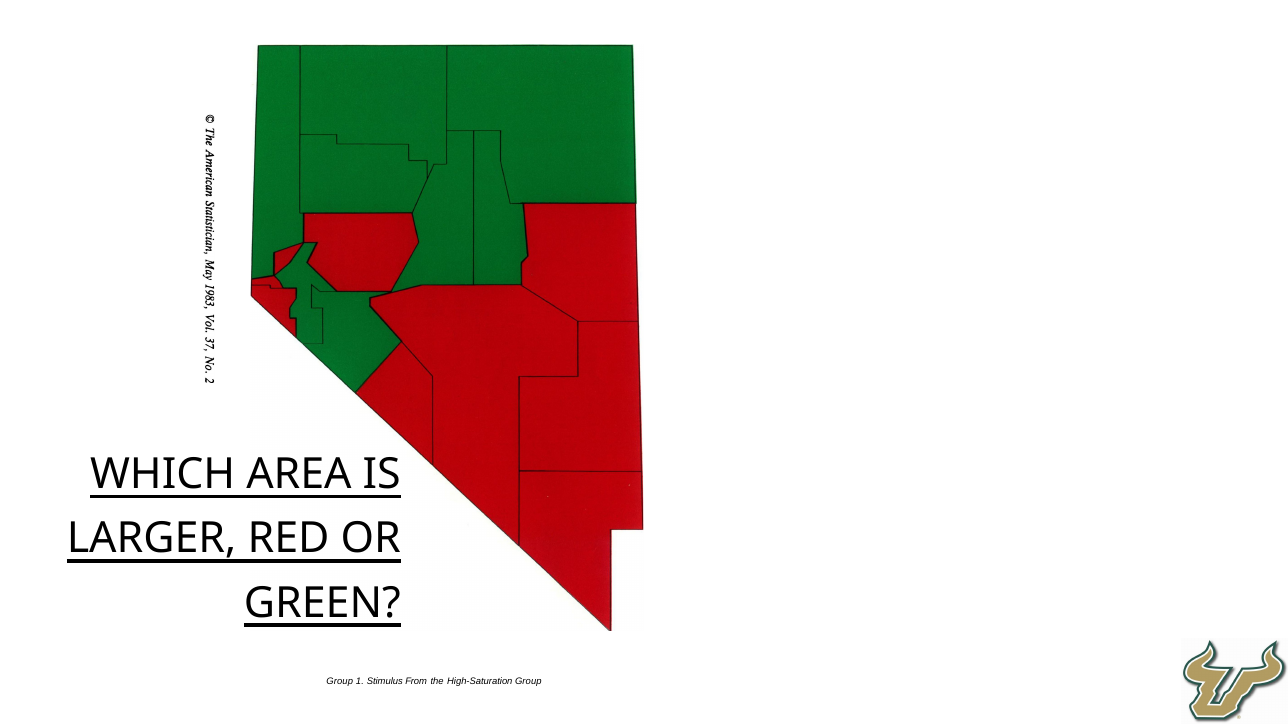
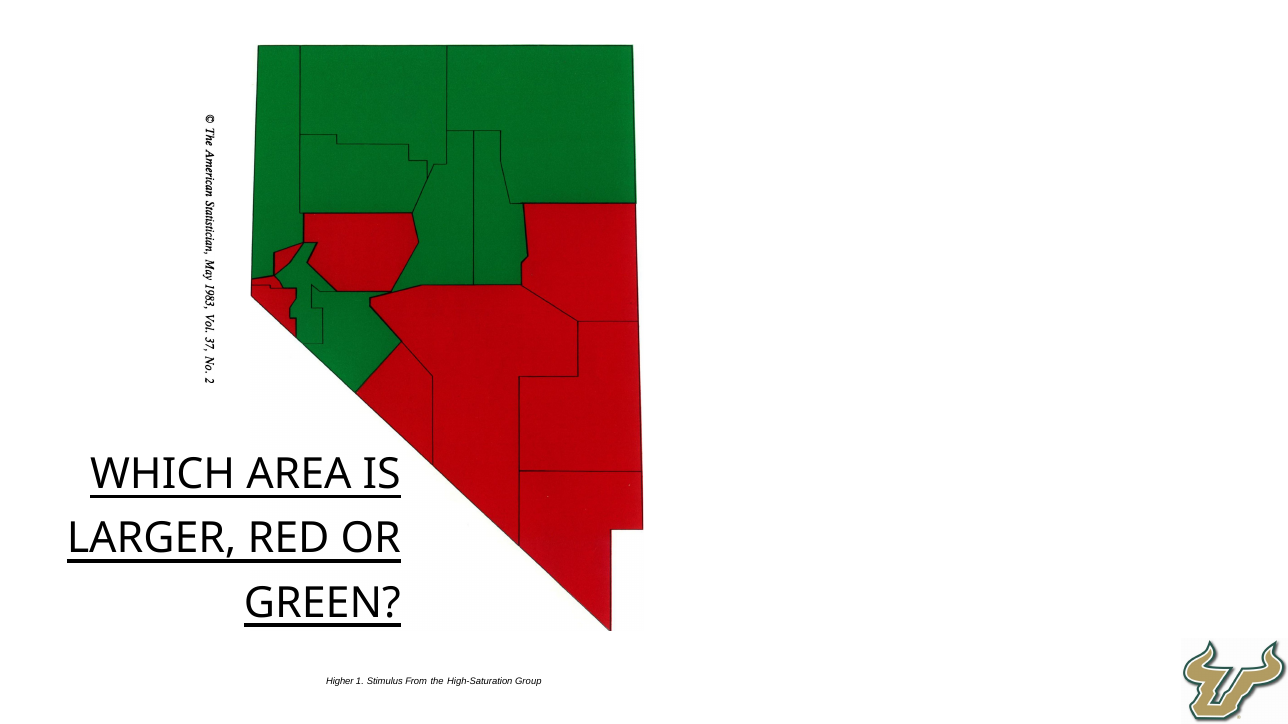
Group: Group -> Higher (340, 682)
